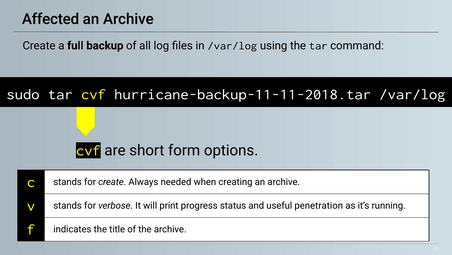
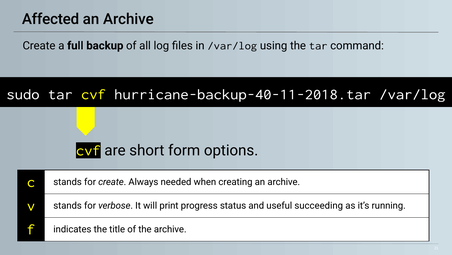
hurricane-backup-11-11-2018.tar: hurricane-backup-11-11-2018.tar -> hurricane-backup-40-11-2018.tar (243, 94)
penetration: penetration -> succeeding (319, 205)
